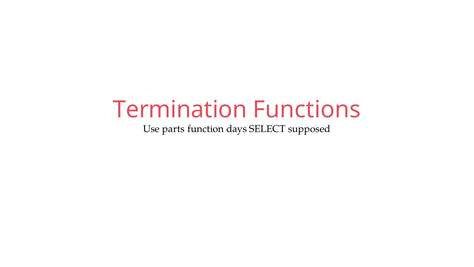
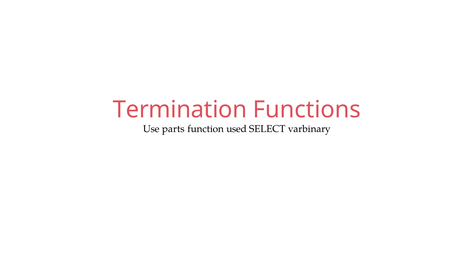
days: days -> used (237, 129)
supposed: supposed -> varbinary (309, 129)
